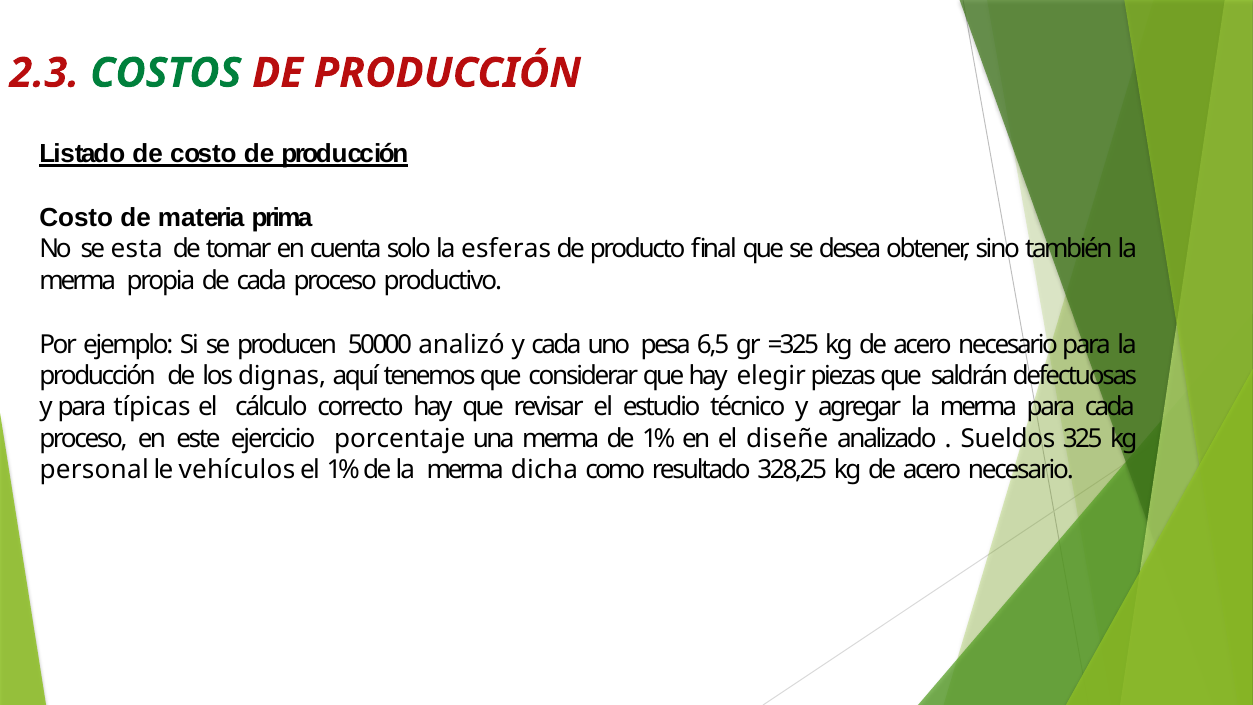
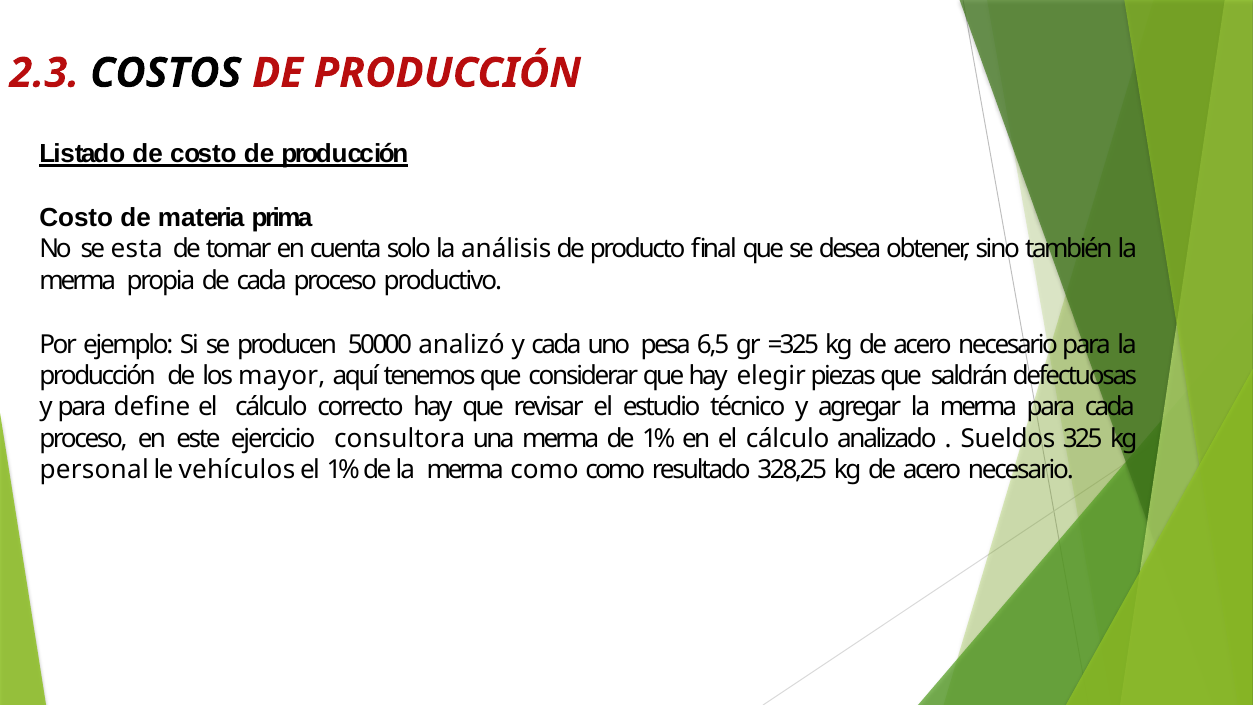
COSTOS colour: green -> black (166, 73)
esferas: esferas -> análisis (506, 249)
dignas: dignas -> mayor (282, 376)
típicas: típicas -> define (152, 407)
porcentaje: porcentaje -> consultora (400, 438)
en el diseñe: diseñe -> cálculo (788, 438)
merma dicha: dicha -> como (545, 470)
